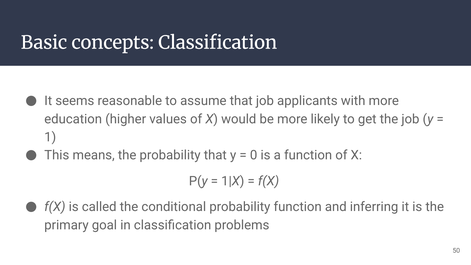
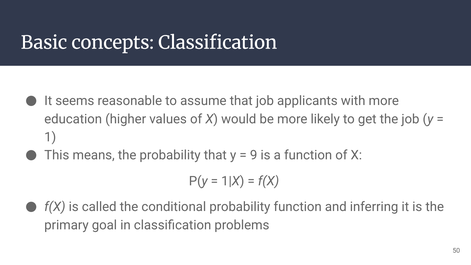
0: 0 -> 9 (254, 155)
